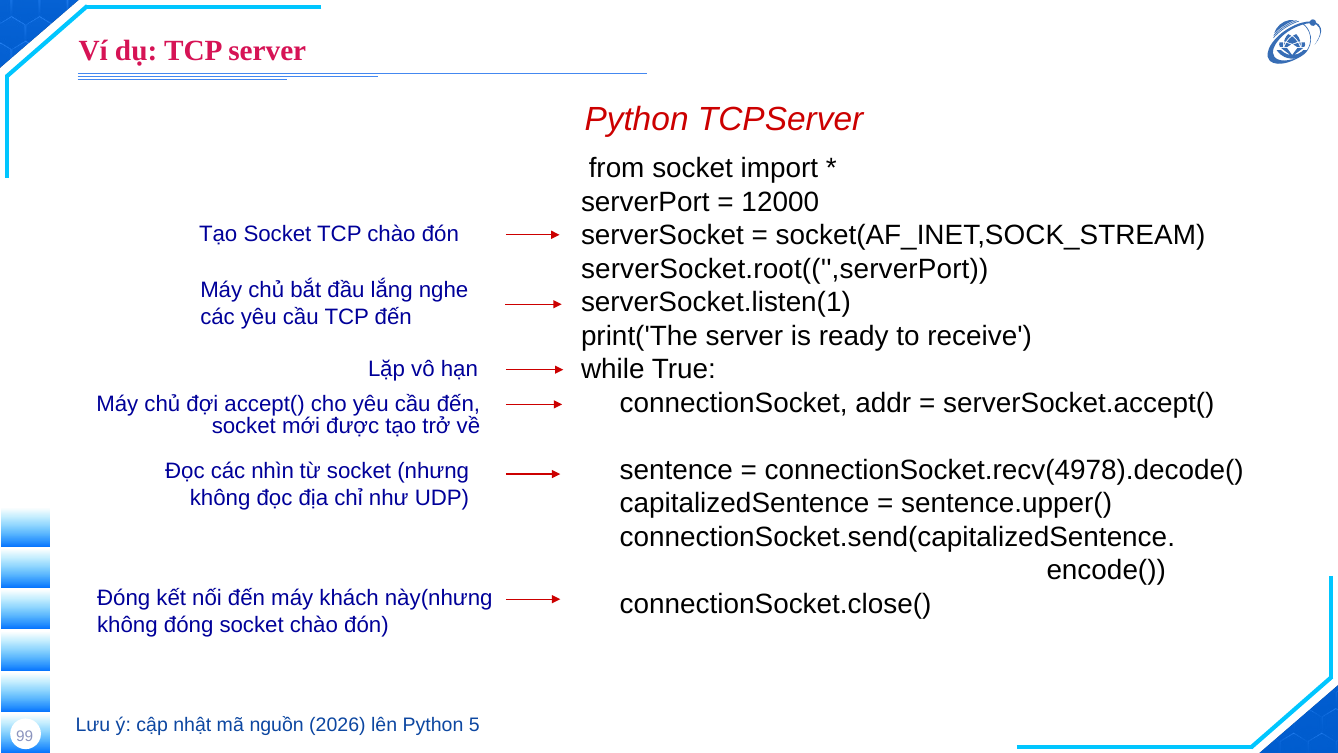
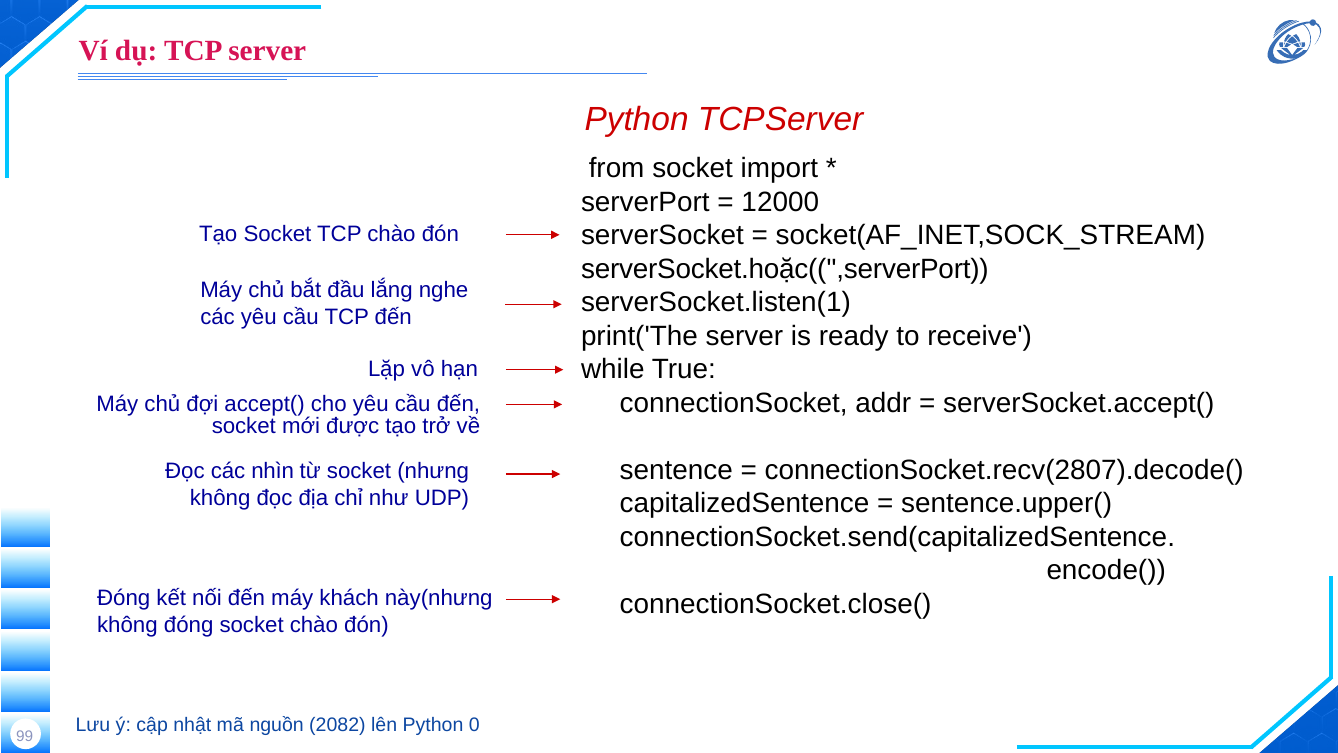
serverSocket.root(('',serverPort: serverSocket.root(('',serverPort -> serverSocket.hoặc(('',serverPort (785, 269)
connectionSocket.recv(4978).decode(: connectionSocket.recv(4978).decode( -> connectionSocket.recv(2807).decode( (1004, 470)
2026: 2026 -> 2082 (337, 725)
5: 5 -> 0 (474, 725)
